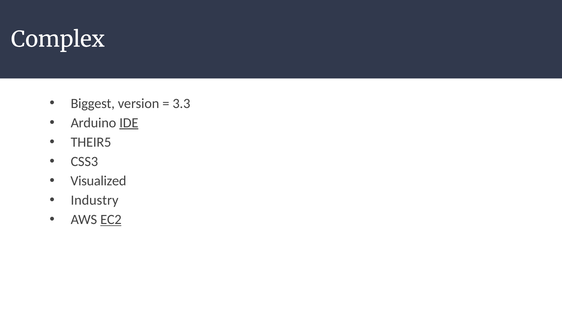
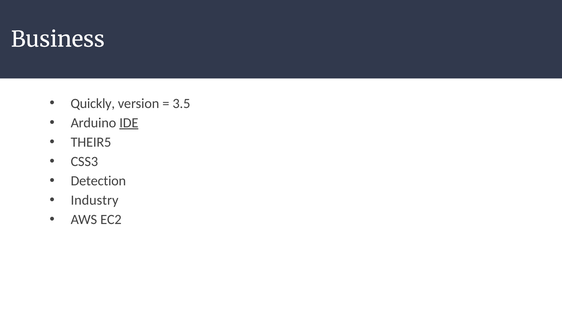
Complex: Complex -> Business (58, 40)
Biggest: Biggest -> Quickly (93, 103)
3.3: 3.3 -> 3.5 (181, 103)
Visualized: Visualized -> Detection (98, 181)
EC2 underline: present -> none (111, 220)
